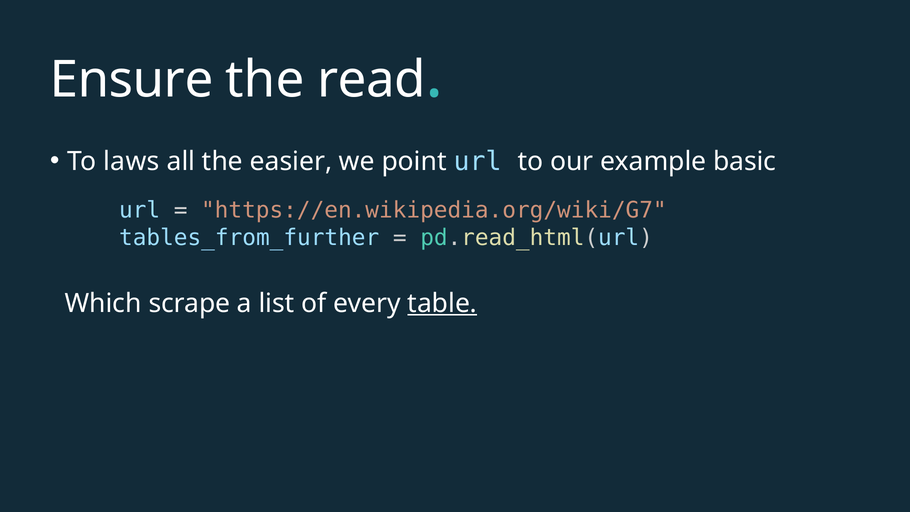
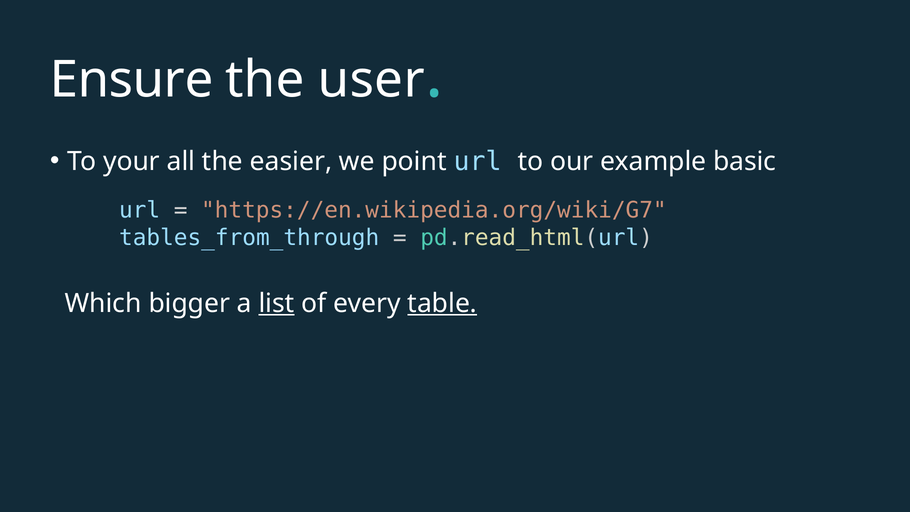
read: read -> user (371, 80)
laws: laws -> your (132, 161)
tables_from_further: tables_from_further -> tables_from_through (249, 238)
scrape: scrape -> bigger (189, 303)
list underline: none -> present (276, 303)
